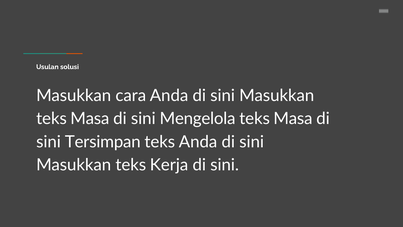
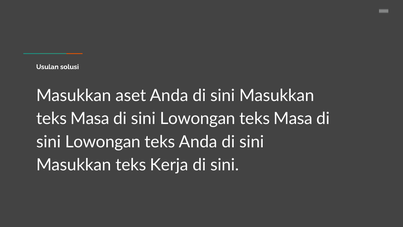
cara: cara -> aset (131, 95)
Mengelola: Mengelola -> Lowongan (198, 119)
Tersimpan: Tersimpan -> Lowongan (103, 142)
